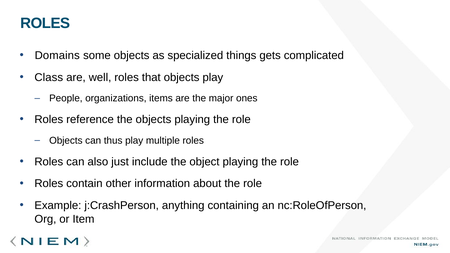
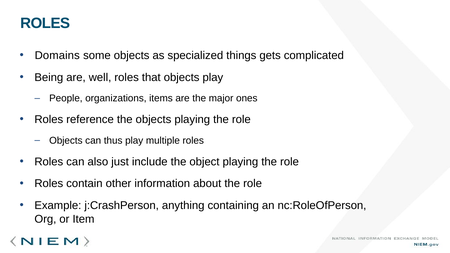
Class: Class -> Being (49, 77)
